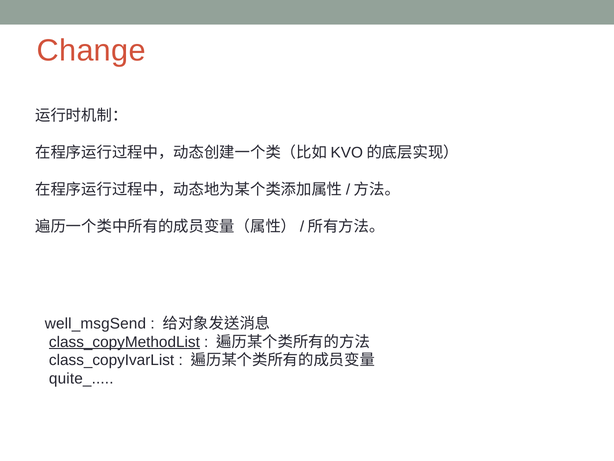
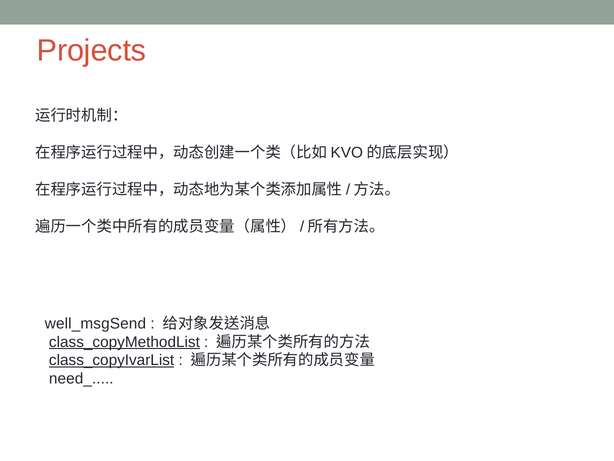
Change: Change -> Projects (92, 51)
class_copyIvarList underline: none -> present (112, 360)
quite_: quite_ -> need_ (81, 378)
